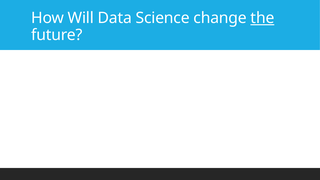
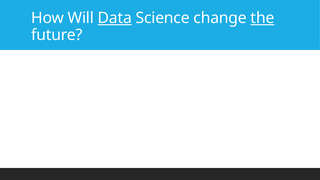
Data underline: none -> present (115, 18)
